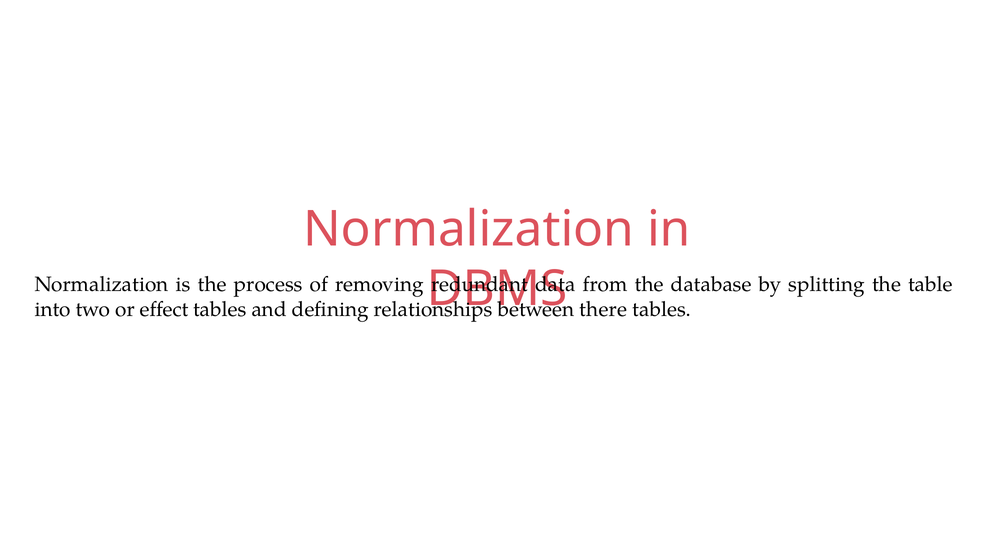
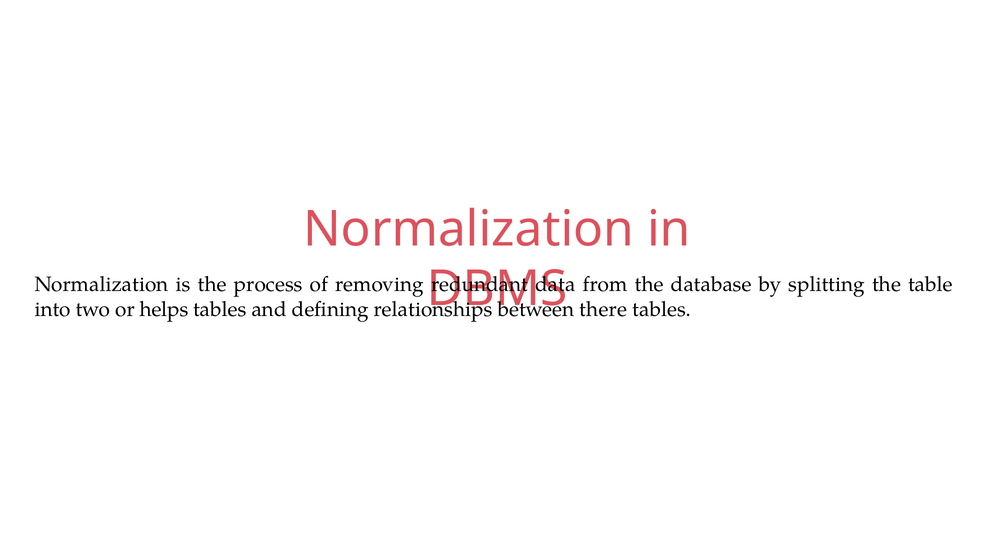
effect: effect -> helps (164, 310)
